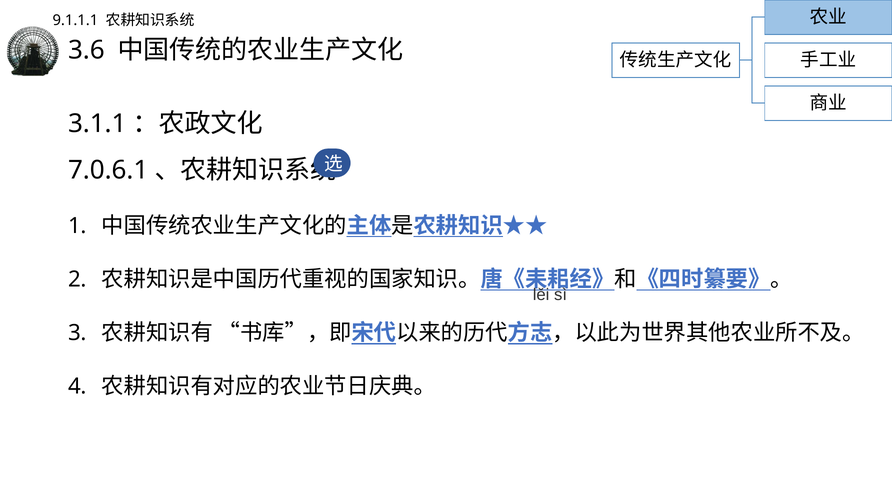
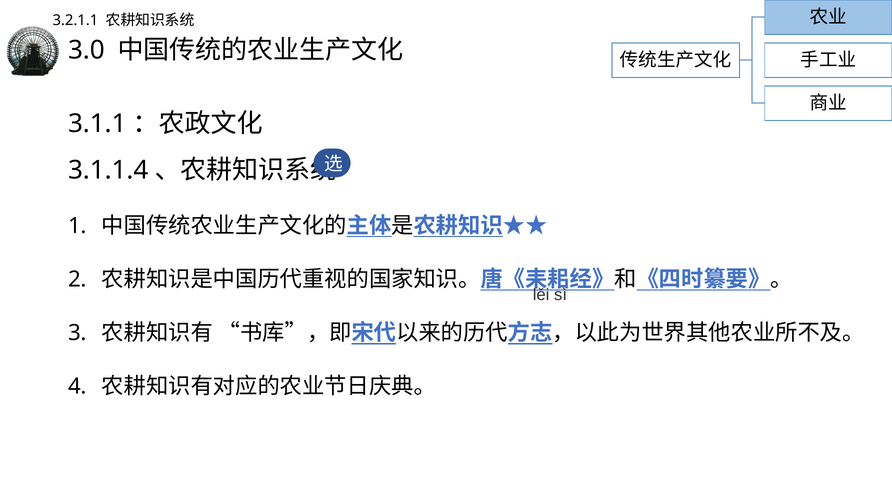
9.1.1.1: 9.1.1.1 -> 3.2.1.1 (75, 20)
3.6: 3.6 -> 3.0 (86, 50)
7.0.6.1: 7.0.6.1 -> 3.1.1.4 (108, 170)
